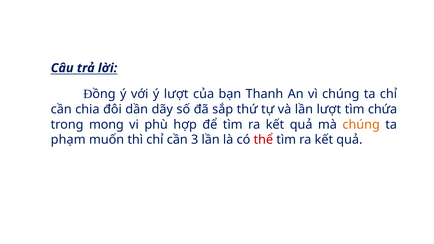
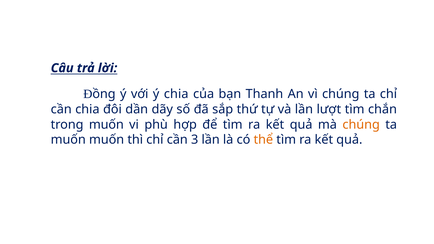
ý lượt: lượt -> chia (176, 94)
chứa: chứa -> chắn (382, 109)
trong mong: mong -> muốn (106, 125)
phạm: phạm -> muốn (68, 140)
thể colour: red -> orange (263, 140)
